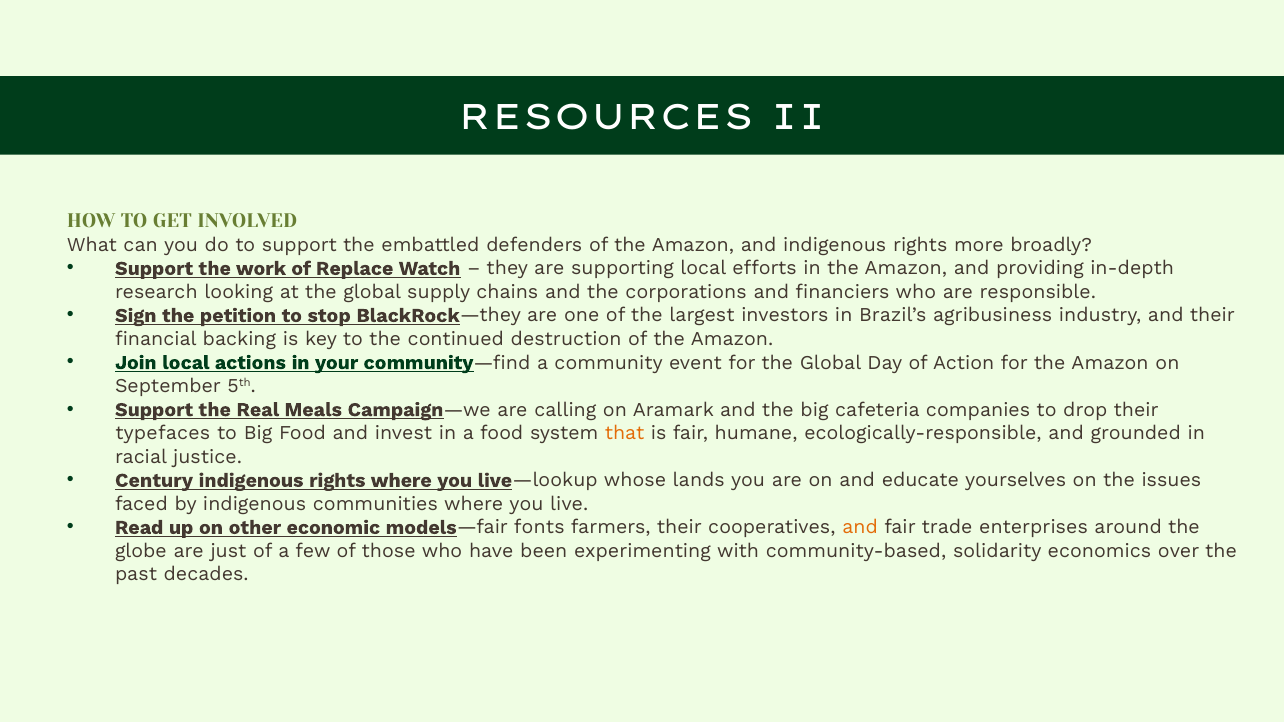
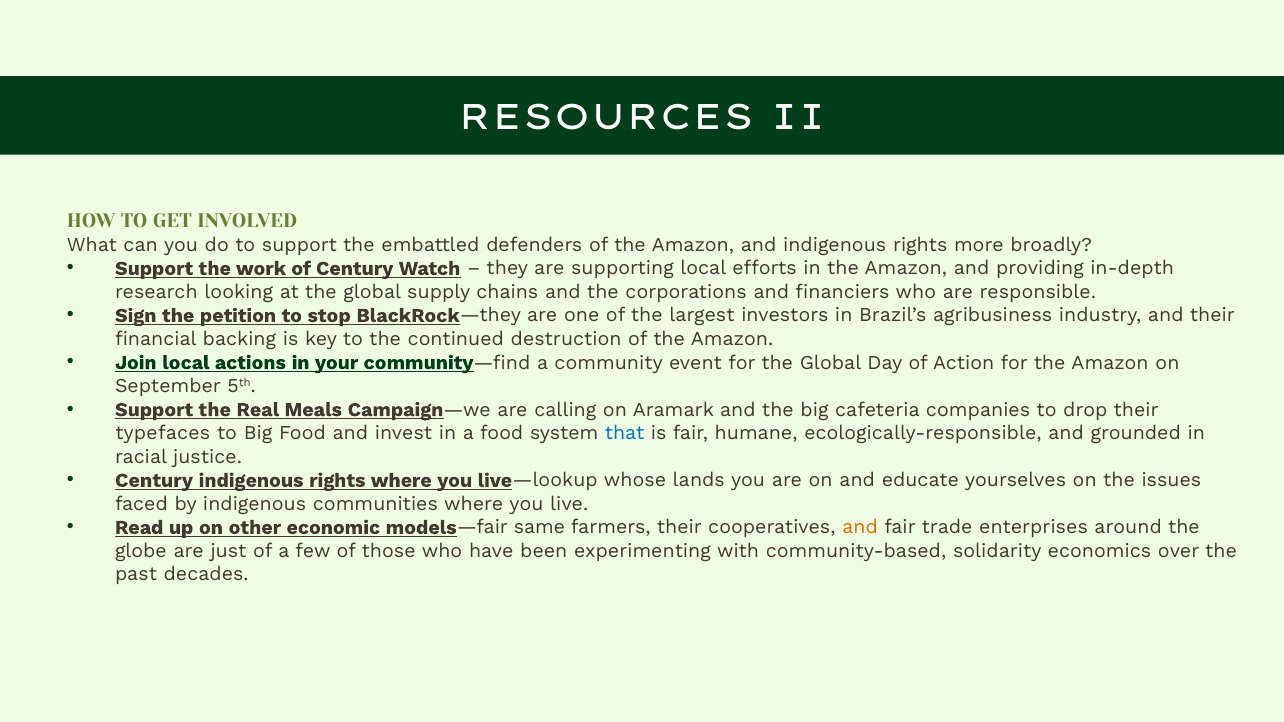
of Replace: Replace -> Century (355, 268)
that colour: orange -> blue (625, 433)
fonts: fonts -> same (539, 528)
